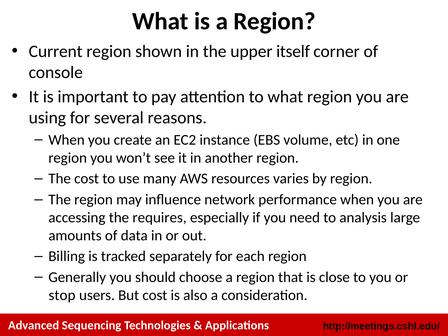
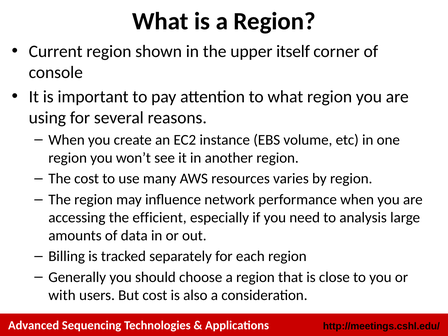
requires: requires -> efficient (160, 218)
stop: stop -> with (62, 295)
